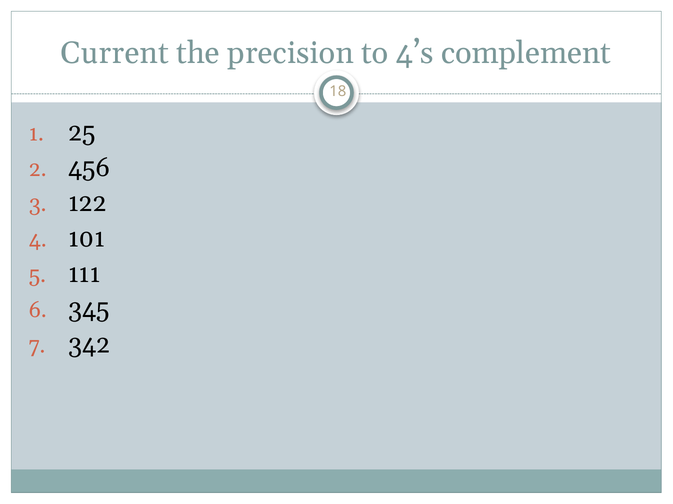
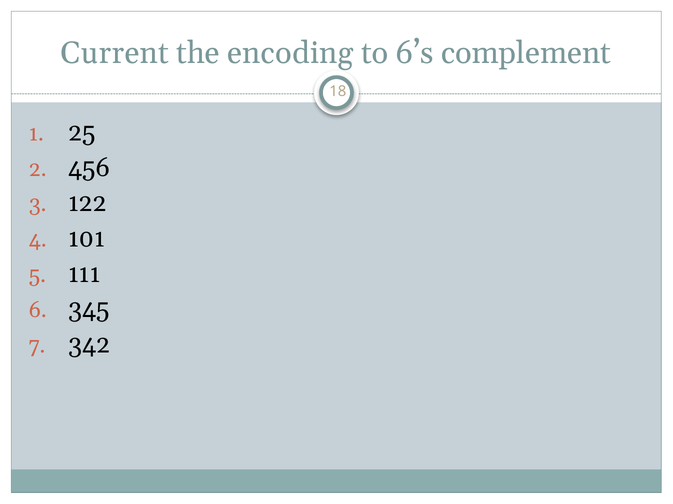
precision: precision -> encoding (290, 53)
4’s: 4’s -> 6’s (415, 53)
